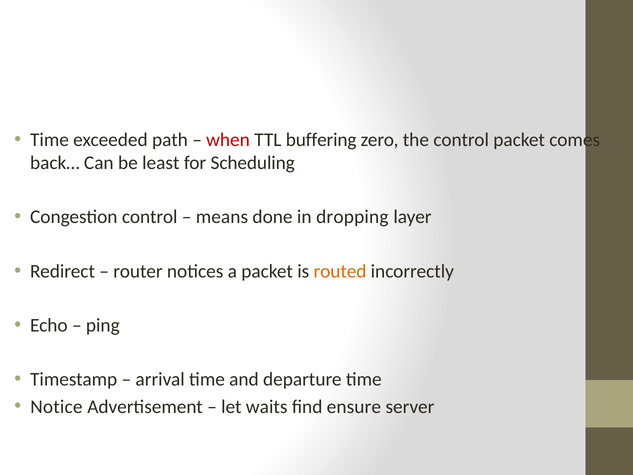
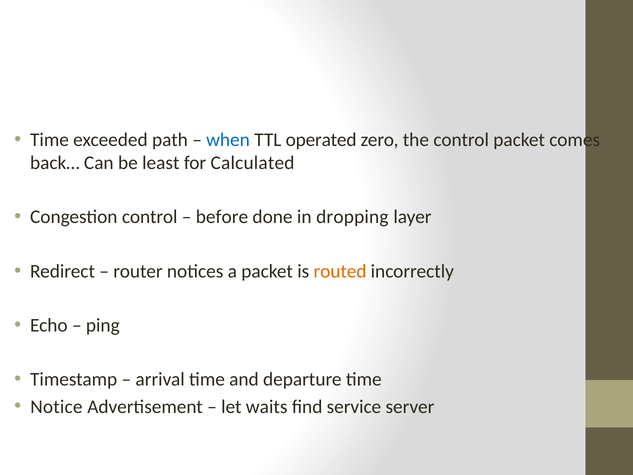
when colour: red -> blue (228, 140)
buffering: buffering -> operated (321, 140)
Scheduling: Scheduling -> Calculated (253, 163)
means: means -> before (222, 217)
ensure: ensure -> service (354, 406)
